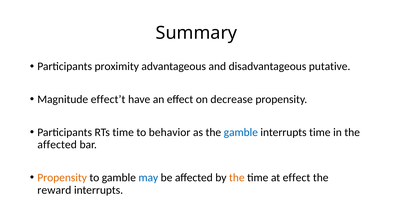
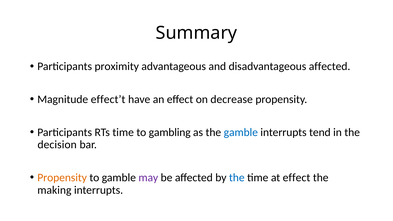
disadvantageous putative: putative -> affected (330, 66)
behavior: behavior -> gambling (170, 132)
interrupts time: time -> tend (320, 132)
affected: affected -> decision (57, 145)
may colour: blue -> purple (148, 178)
the colour: orange -> blue (237, 178)
reward: reward -> making (54, 190)
